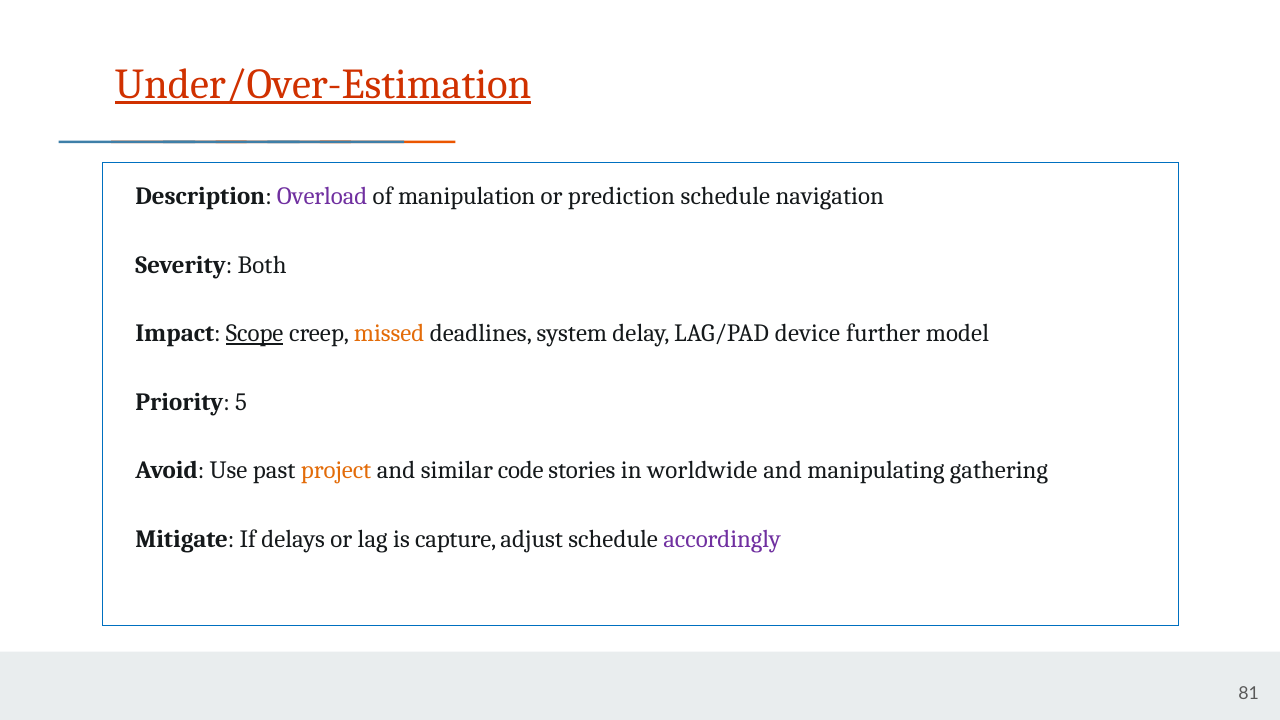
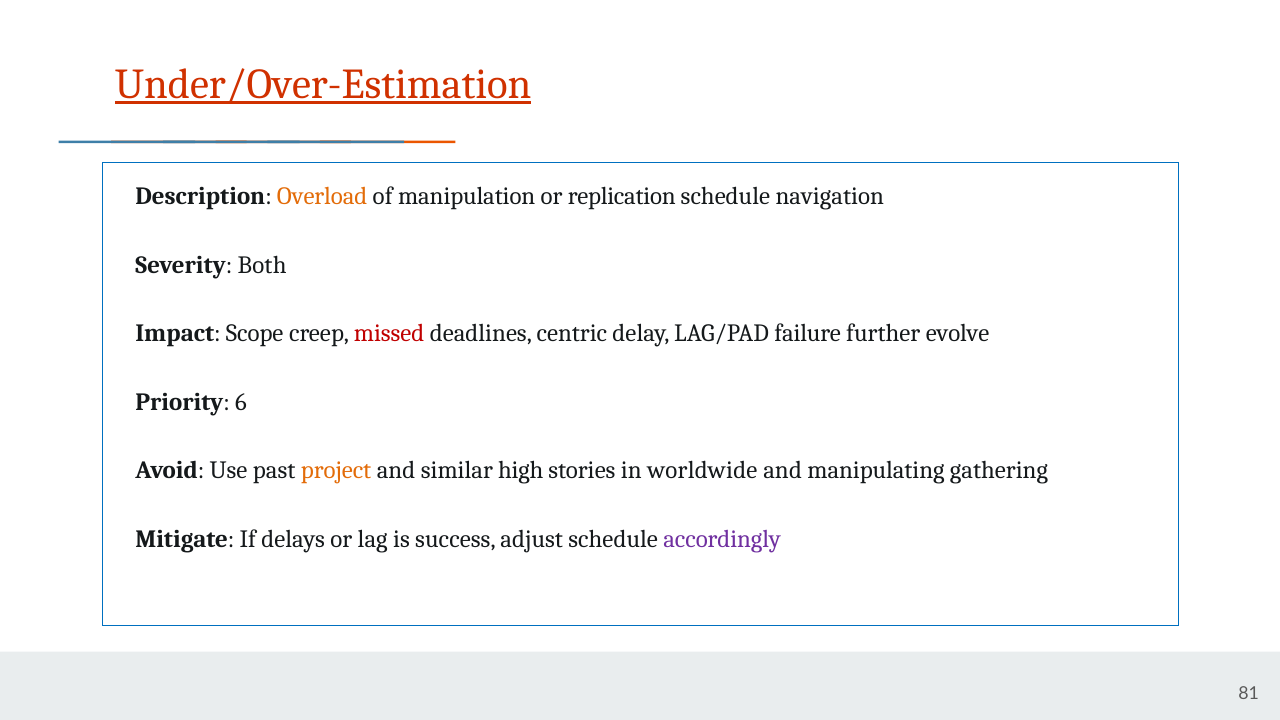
Overload colour: purple -> orange (322, 196)
prediction: prediction -> replication (622, 196)
Scope underline: present -> none (255, 334)
missed colour: orange -> red (389, 334)
system: system -> centric (572, 334)
device: device -> failure (808, 334)
model: model -> evolve (958, 334)
5: 5 -> 6 (241, 402)
code: code -> high (521, 471)
capture: capture -> success (455, 539)
